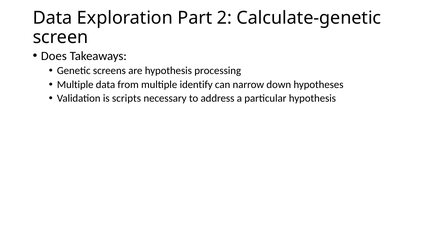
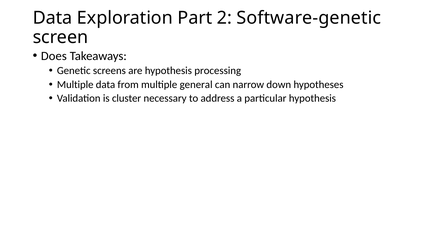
Calculate-genetic: Calculate-genetic -> Software-genetic (309, 18)
identify: identify -> general (196, 85)
scripts: scripts -> cluster (127, 98)
